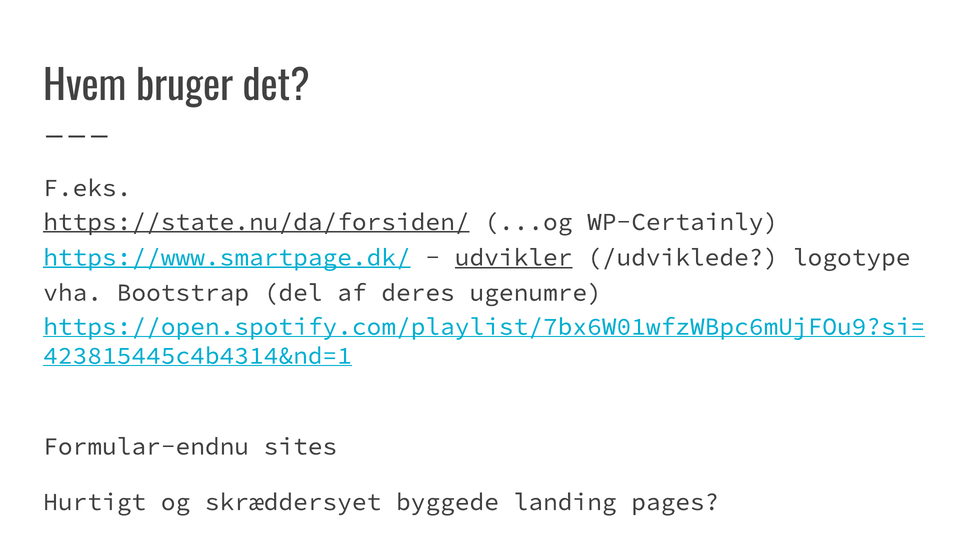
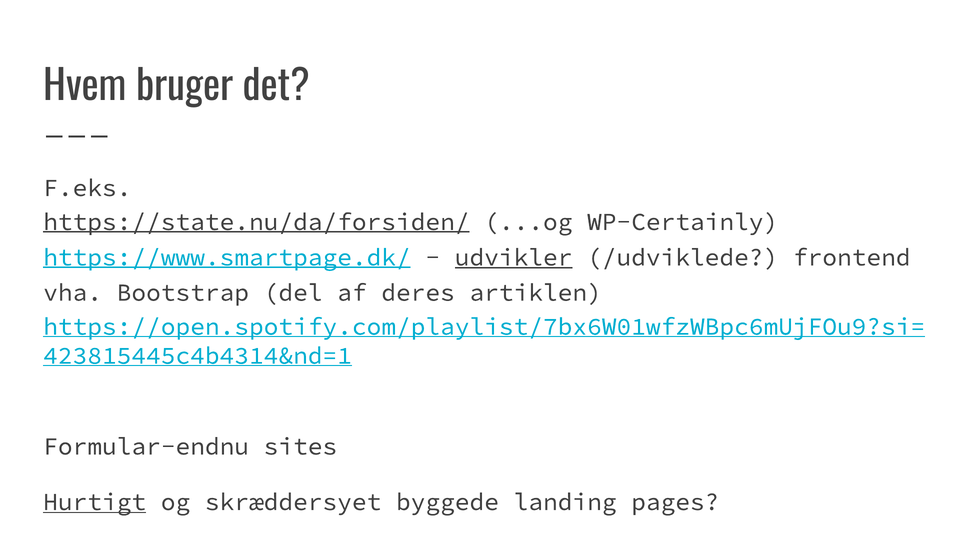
logotype: logotype -> frontend (852, 257)
ugenumre: ugenumre -> artiklen (536, 293)
Hurtigt underline: none -> present (95, 502)
